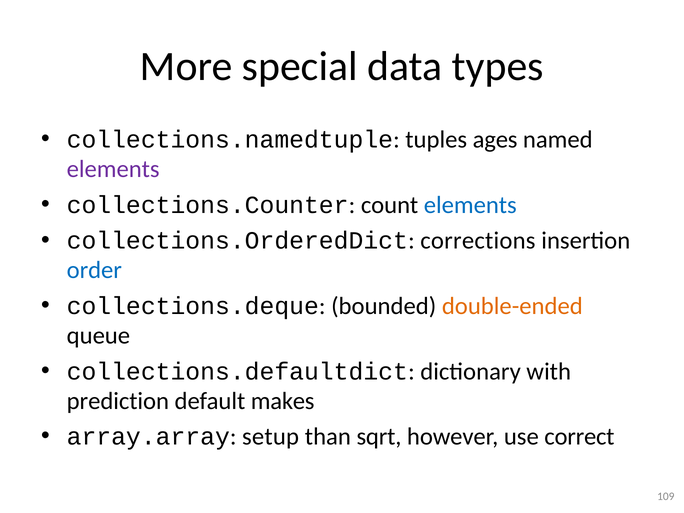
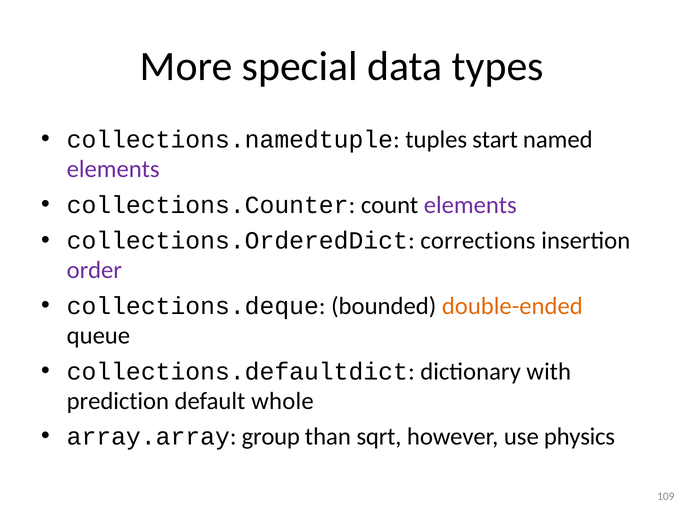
ages: ages -> start (495, 140)
elements colour: blue -> purple (470, 205)
order colour: blue -> purple (94, 270)
makes: makes -> whole (282, 401)
setup: setup -> group (271, 437)
correct: correct -> physics (579, 437)
